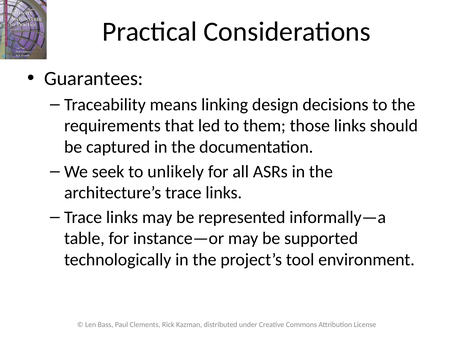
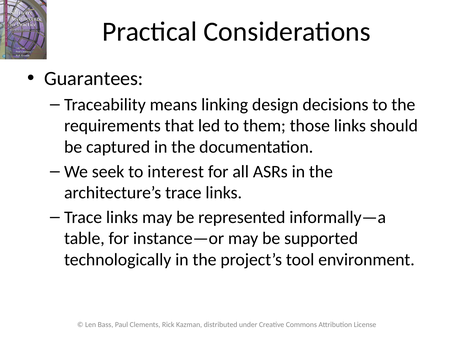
unlikely: unlikely -> interest (176, 172)
